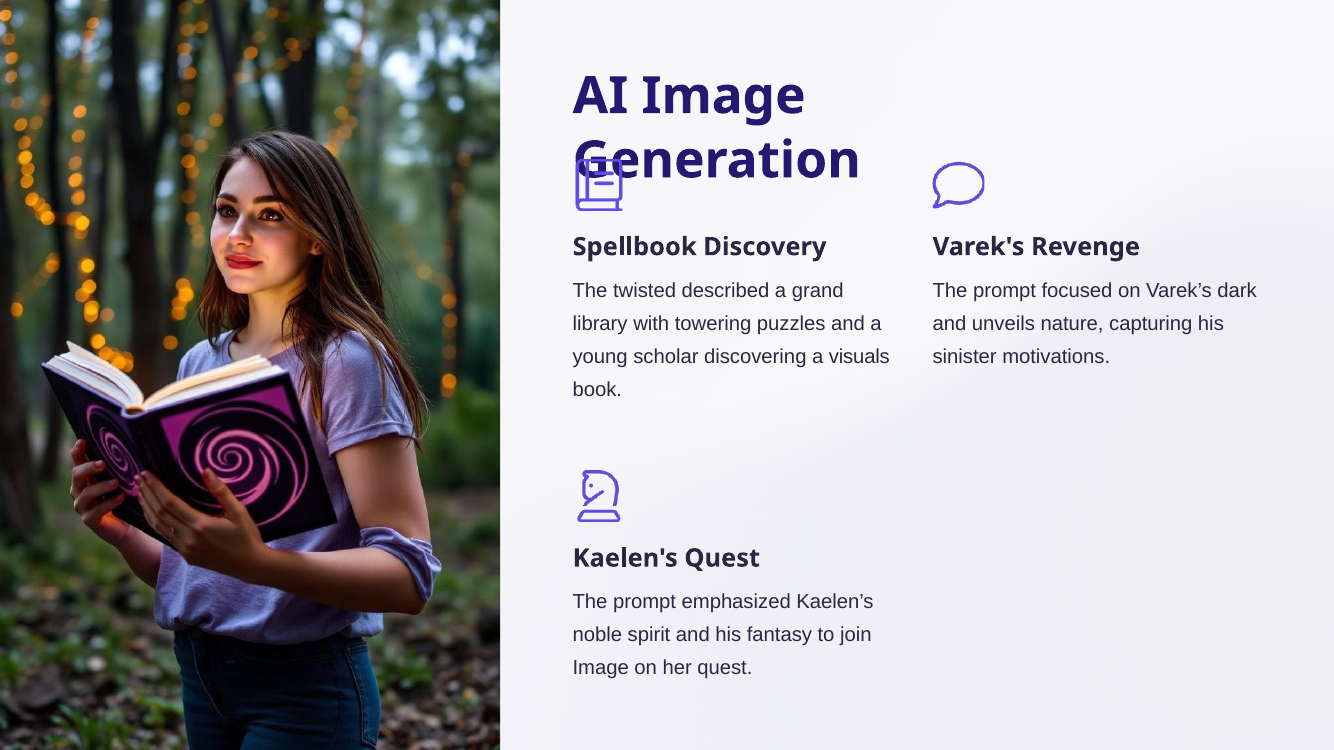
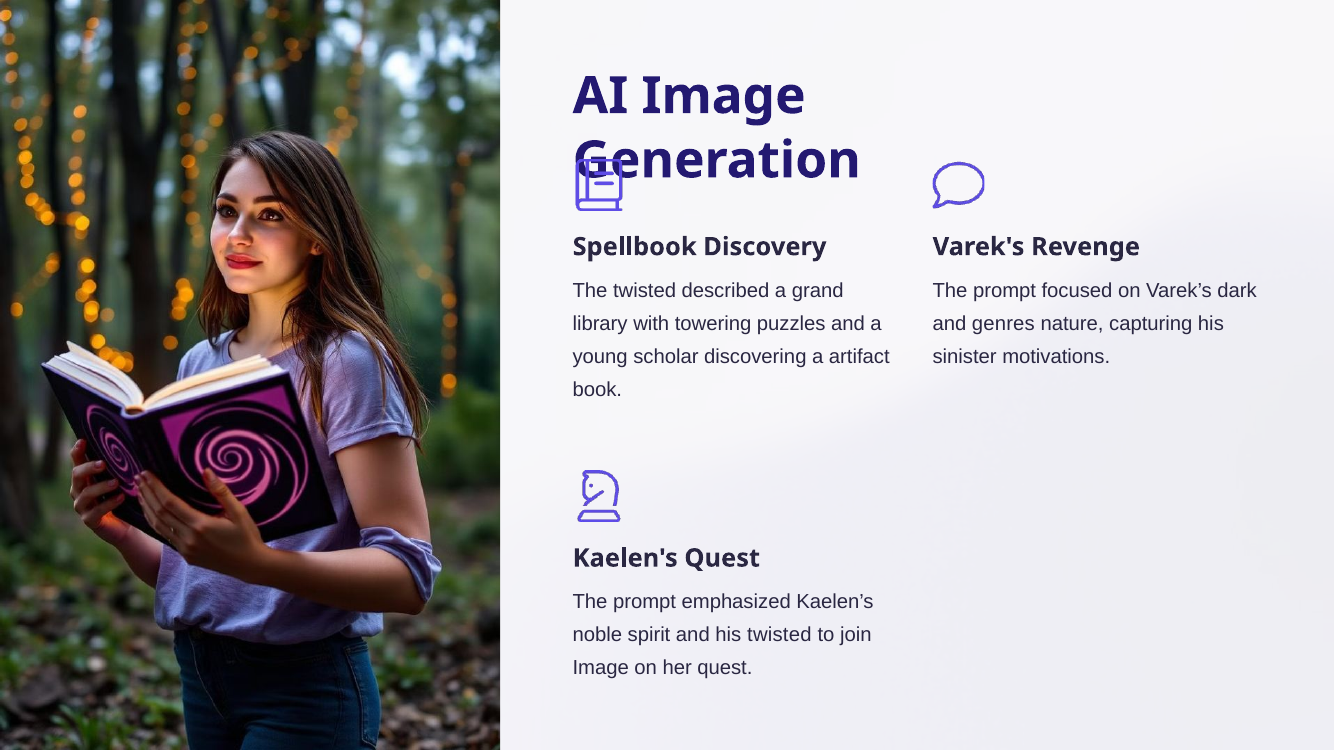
unveils: unveils -> genres (1003, 324)
visuals: visuals -> artifact (859, 357)
his fantasy: fantasy -> twisted (779, 635)
